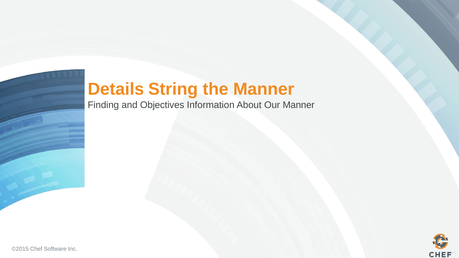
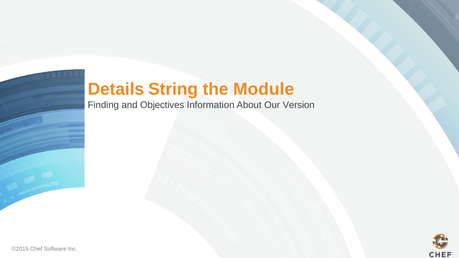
the Manner: Manner -> Module (264, 89)
Our Manner: Manner -> Version (299, 105)
